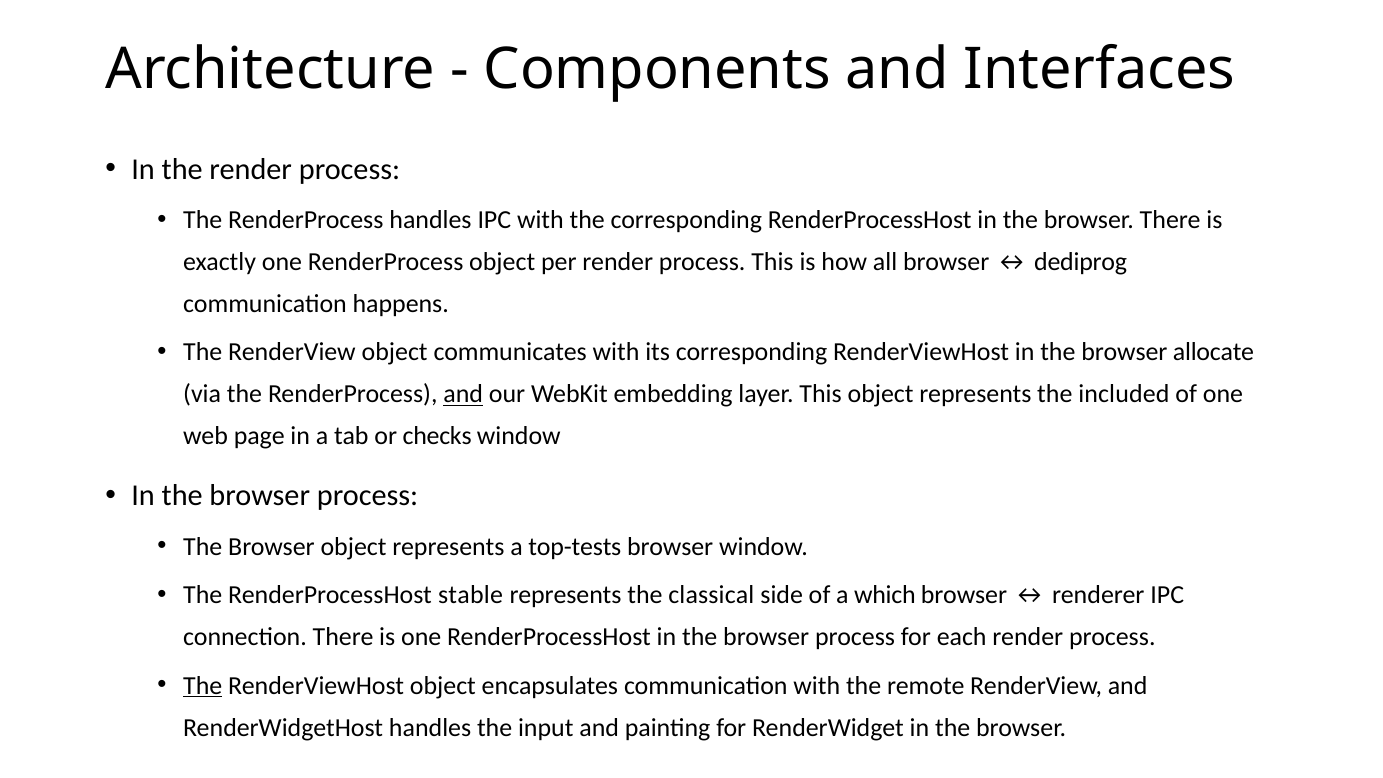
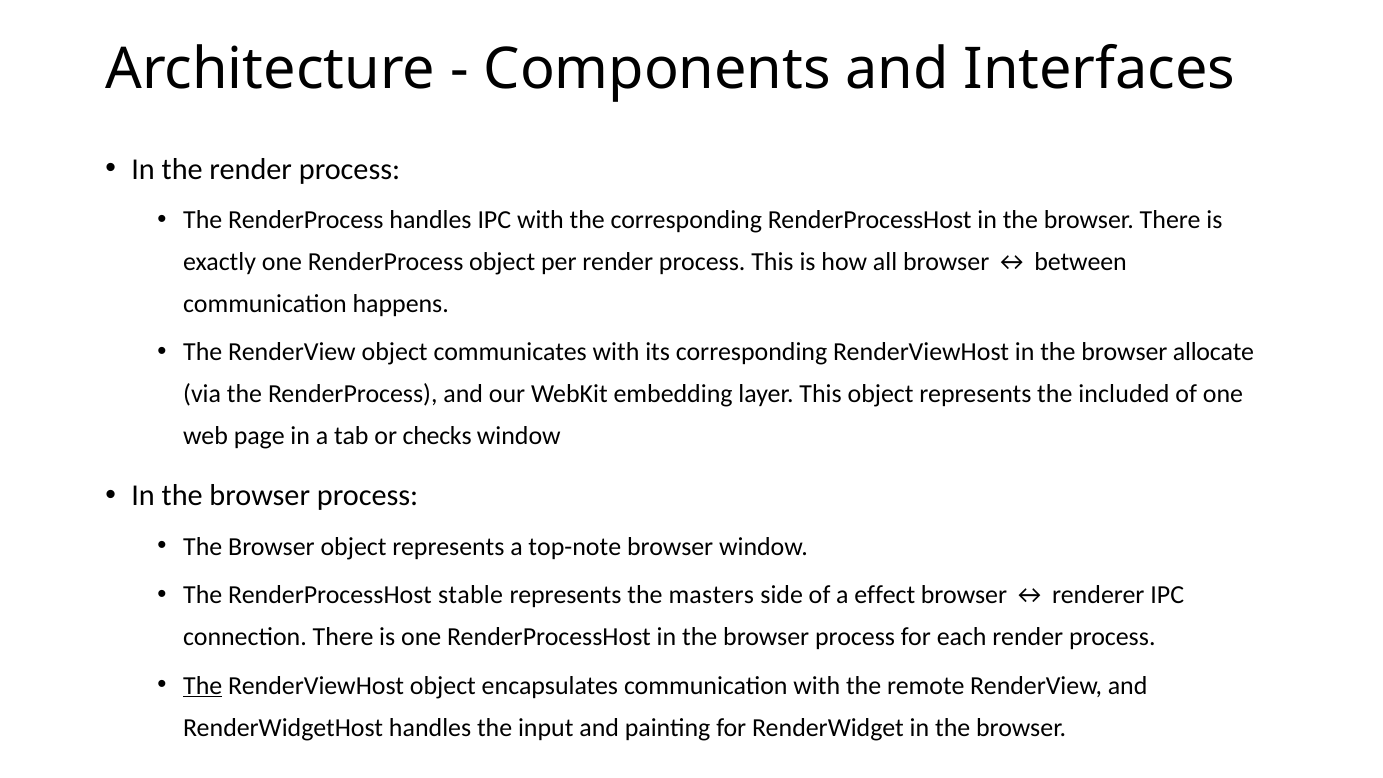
dediprog: dediprog -> between (1081, 262)
and underline: present -> none (463, 394)
top-tests: top-tests -> top-note (575, 547)
classical: classical -> masters (711, 595)
which: which -> effect (885, 595)
